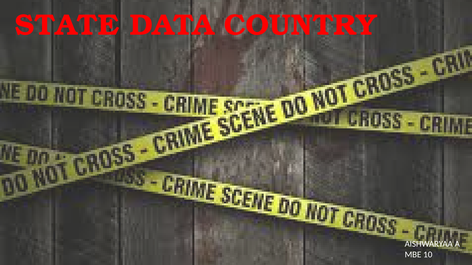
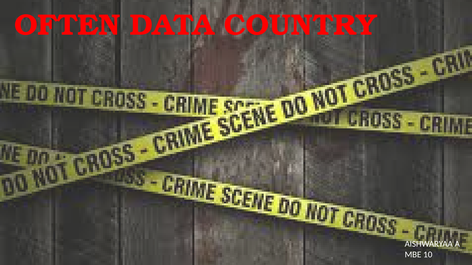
STATE: STATE -> OFTEN (67, 25)
